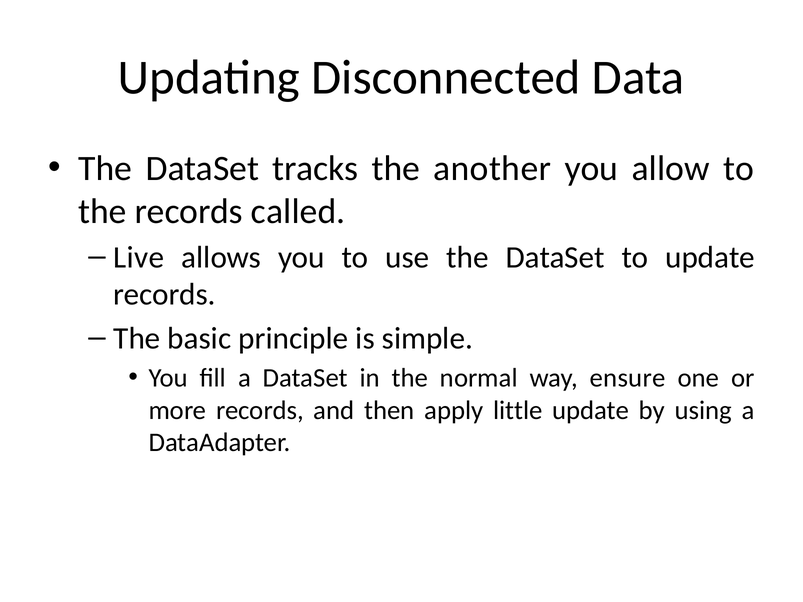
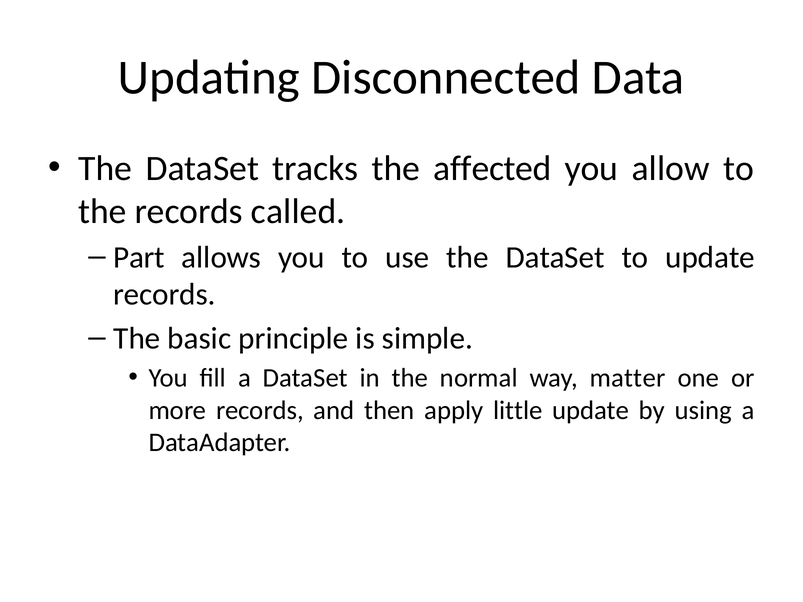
another: another -> affected (493, 168)
Live: Live -> Part (139, 257)
ensure: ensure -> matter (628, 378)
